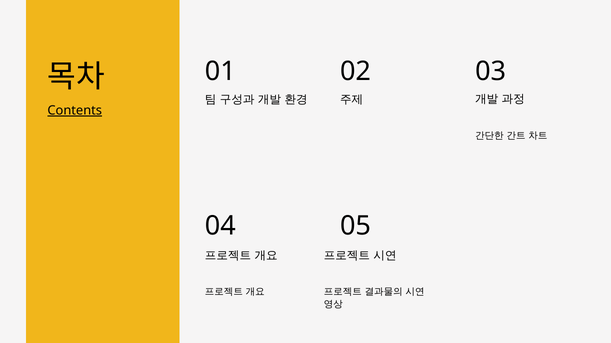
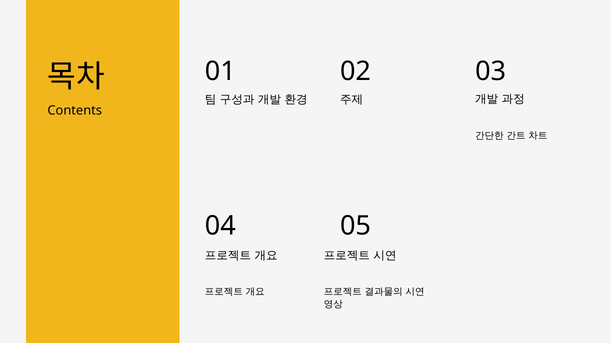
Contents underline: present -> none (75, 111)
